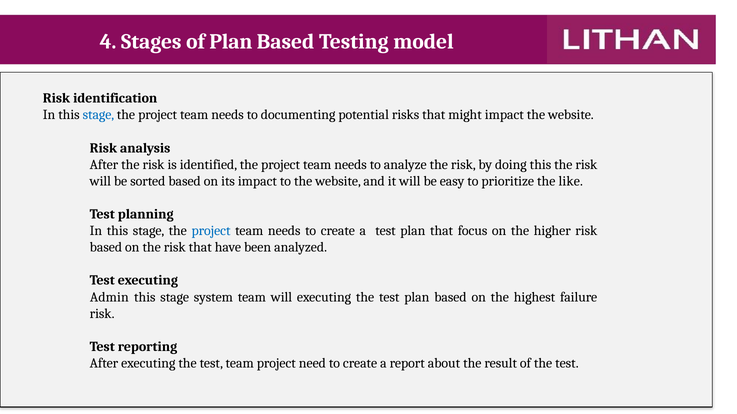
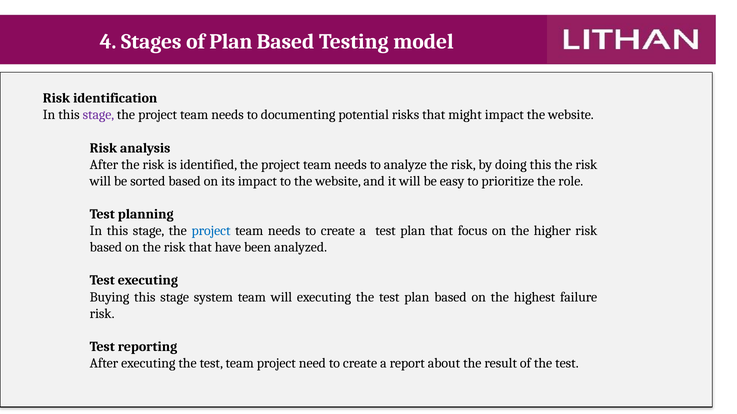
stage colour: blue -> purple (98, 115)
like: like -> role (571, 181)
Admin: Admin -> Buying (110, 297)
